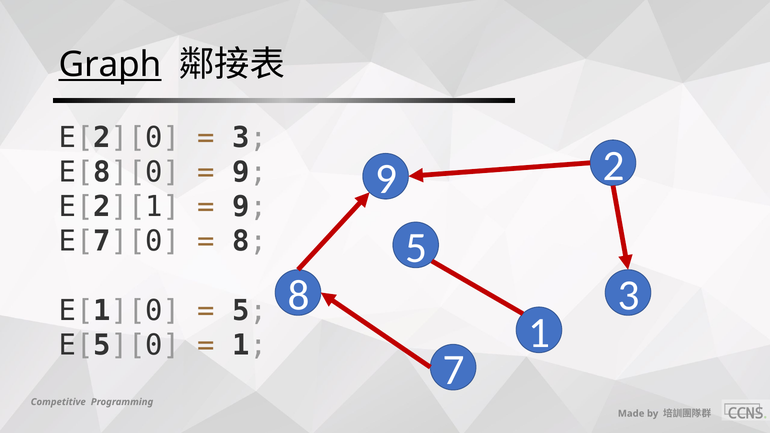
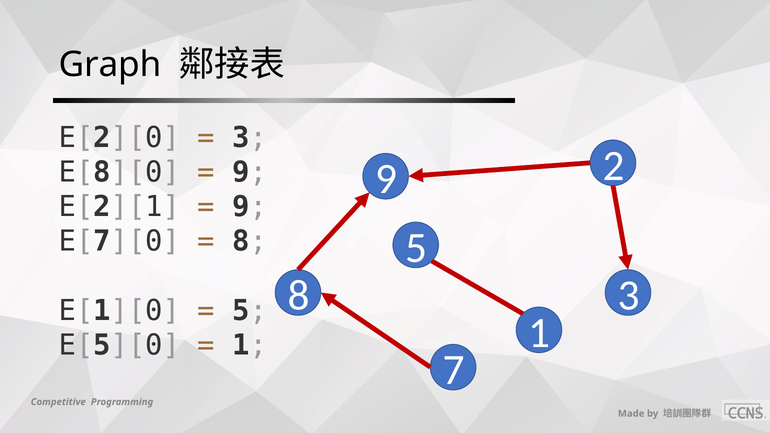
Graph underline: present -> none (110, 65)
